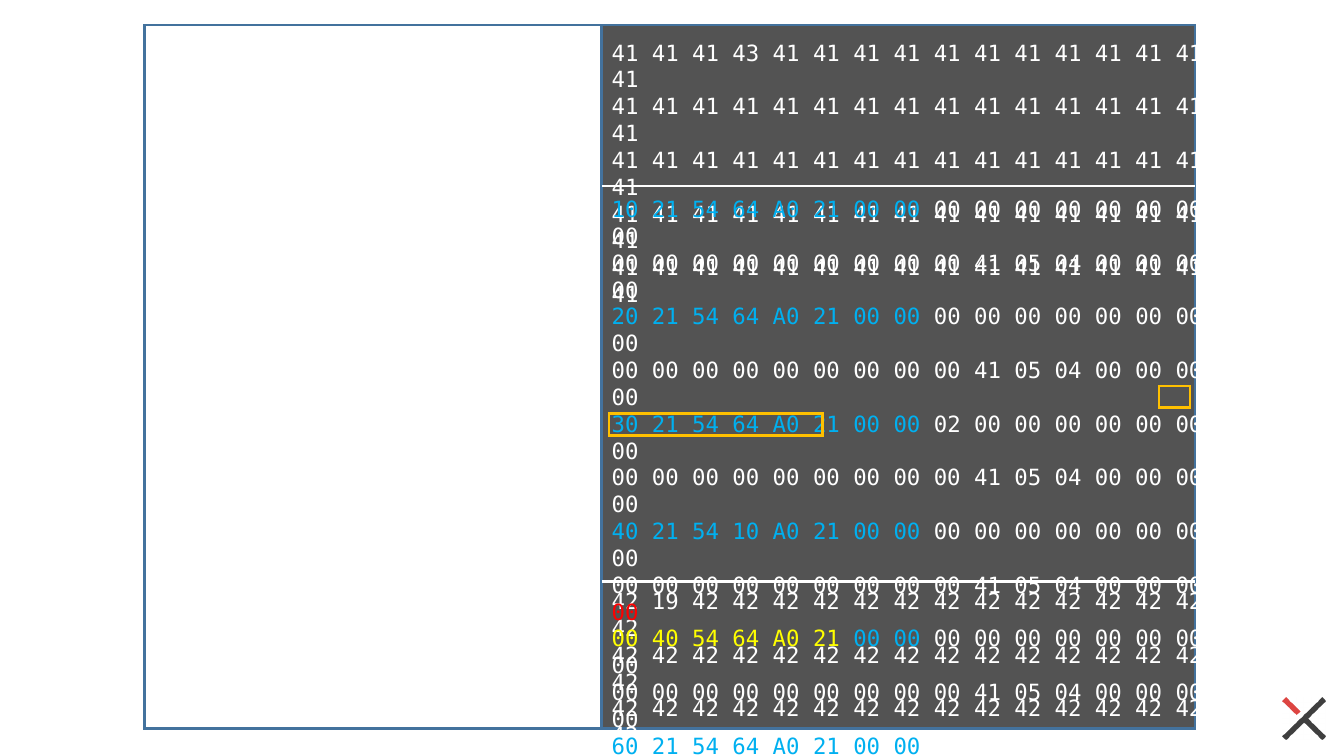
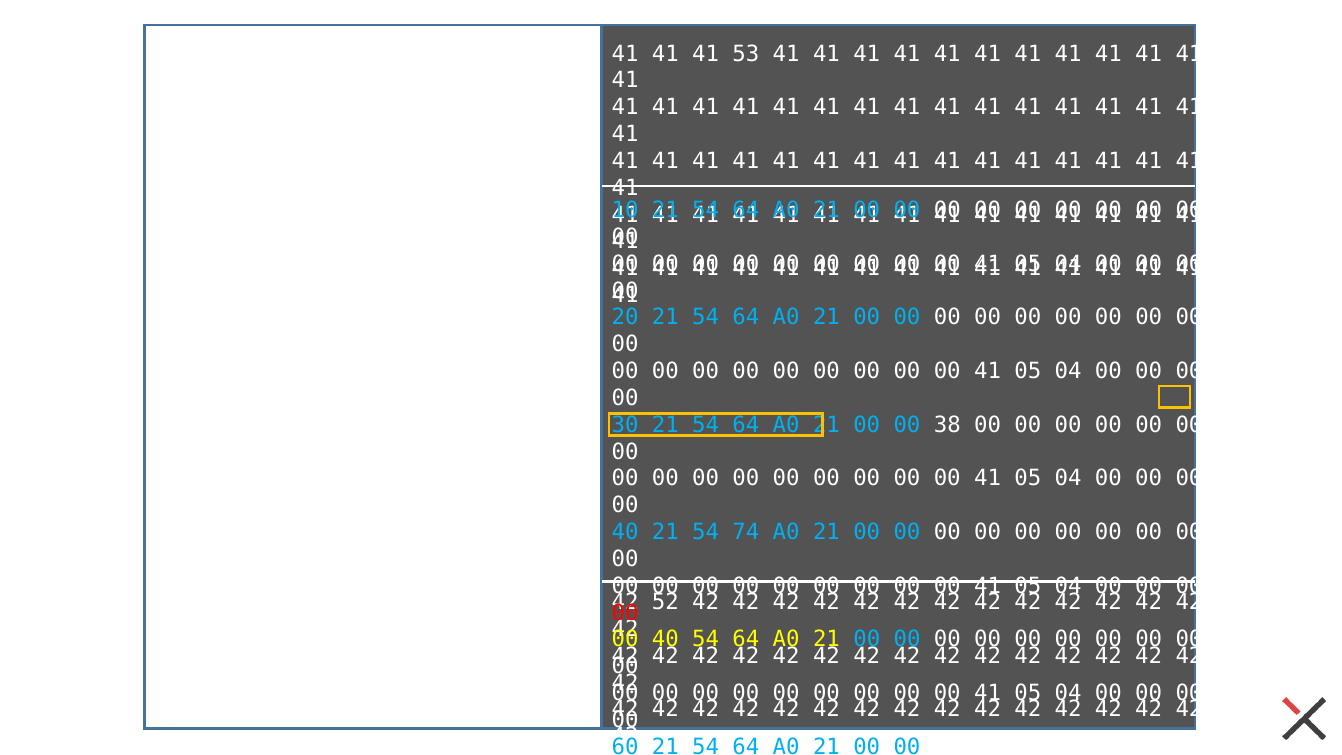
43: 43 -> 53 (746, 54)
02: 02 -> 38 (947, 425)
54 10: 10 -> 74 (746, 532)
19: 19 -> 52 (665, 602)
